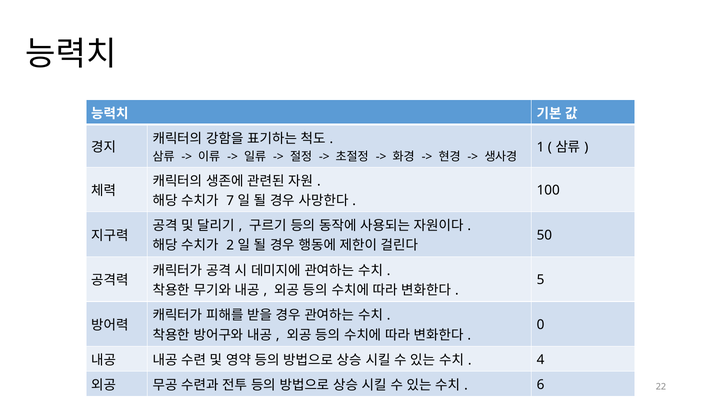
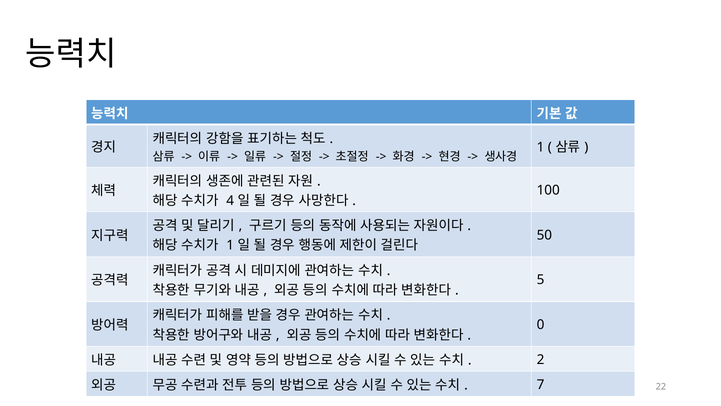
7: 7 -> 4 (230, 201)
2: 2 -> 1 (230, 245)
4: 4 -> 2 (541, 359)
6: 6 -> 7 (541, 384)
